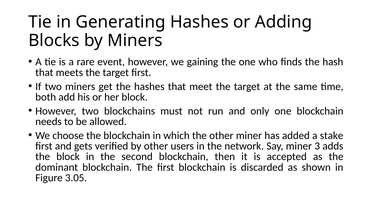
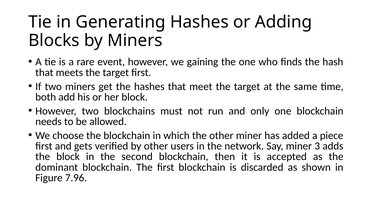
stake: stake -> piece (332, 136)
3.05: 3.05 -> 7.96 (76, 178)
